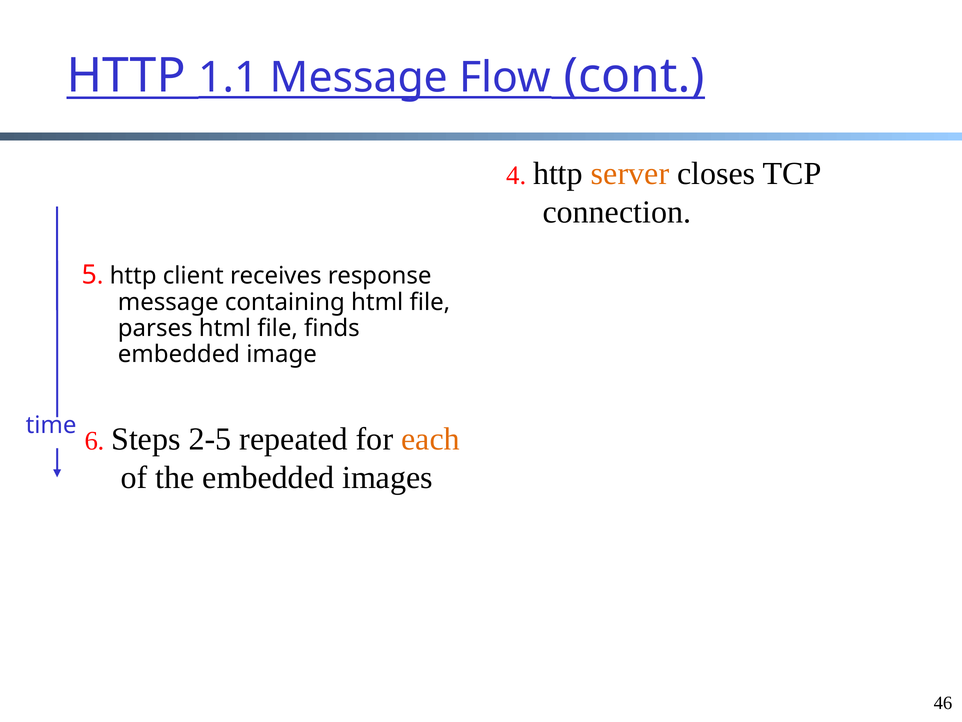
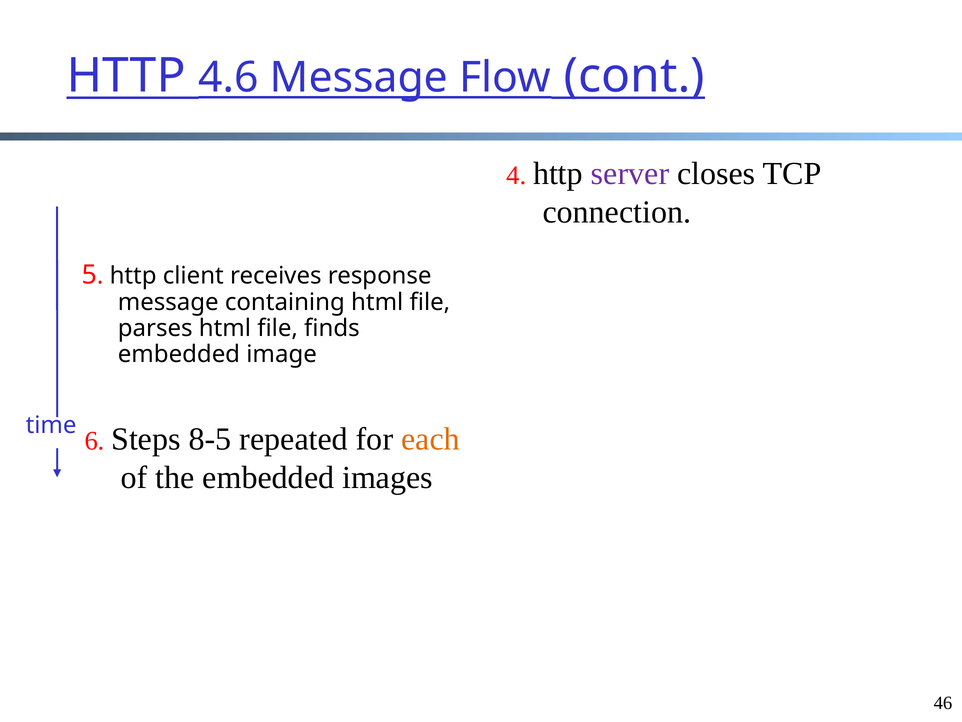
1.1: 1.1 -> 4.6 (229, 78)
server colour: orange -> purple (630, 174)
2-5: 2-5 -> 8-5 (210, 439)
